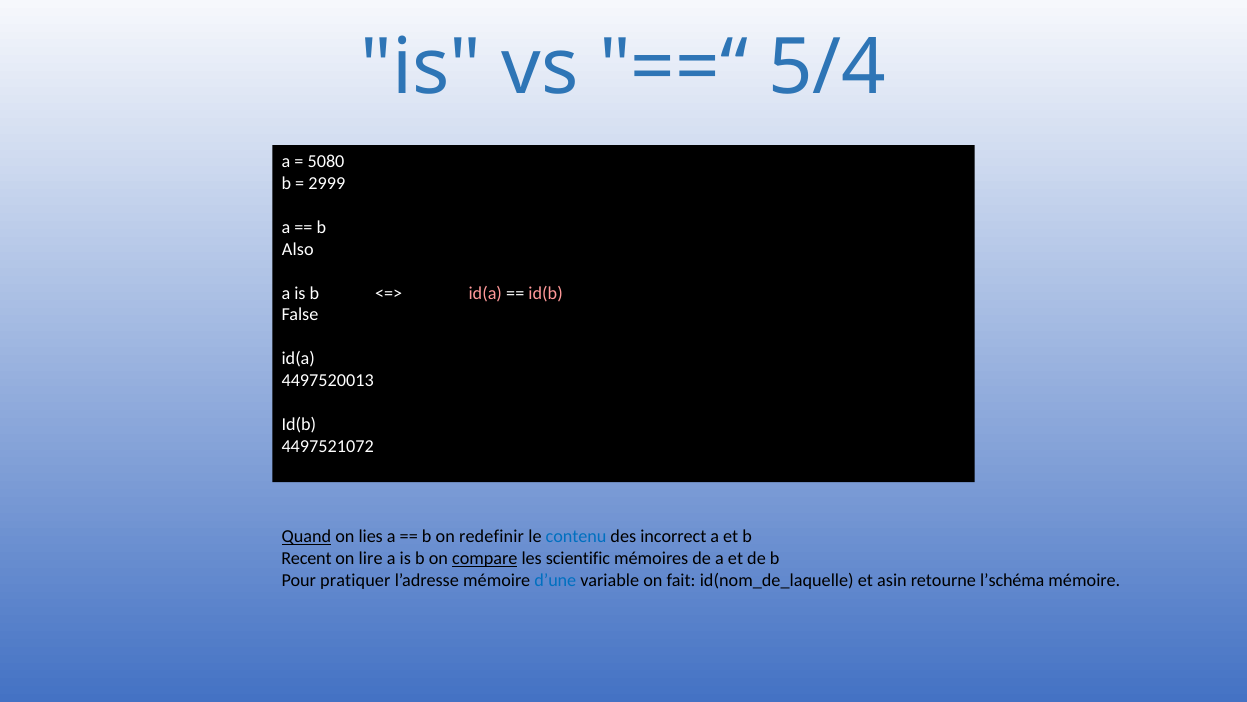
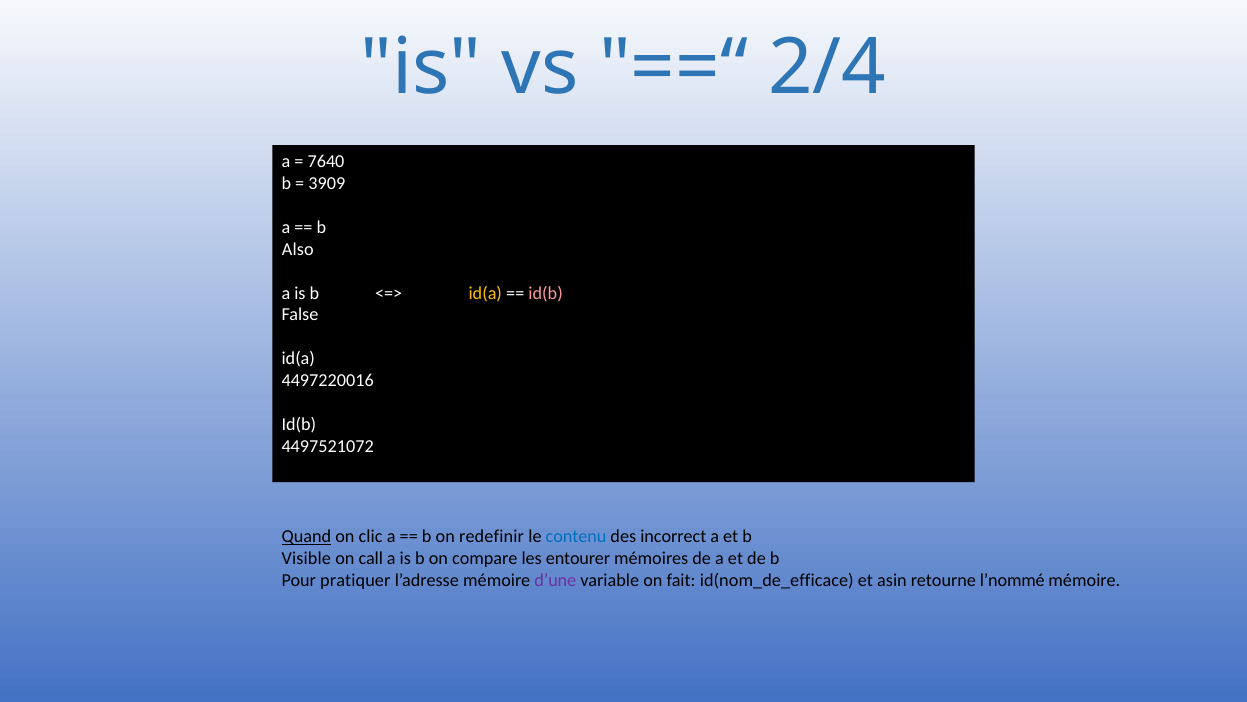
5/4: 5/4 -> 2/4 (827, 67)
5080: 5080 -> 7640 (326, 162)
2999: 2999 -> 3909 (327, 184)
id(a colour: pink -> yellow (485, 293)
4497520013: 4497520013 -> 4497220016 (328, 380)
lies: lies -> clic (371, 536)
Recent: Recent -> Visible (306, 558)
lire: lire -> call (371, 558)
compare underline: present -> none (485, 558)
scientific: scientific -> entourer (578, 558)
d’une colour: blue -> purple (555, 580)
id(nom_de_laquelle: id(nom_de_laquelle -> id(nom_de_efficace (777, 580)
l’schéma: l’schéma -> l’nommé (1012, 580)
